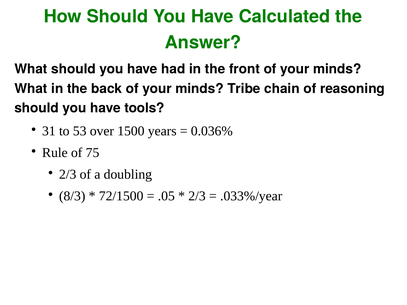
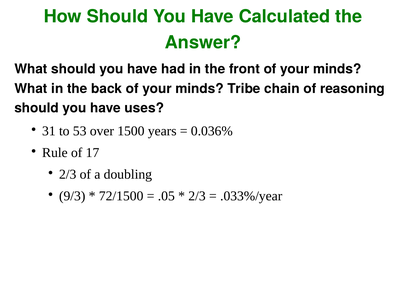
tools: tools -> uses (144, 108)
75: 75 -> 17 (93, 153)
8/3: 8/3 -> 9/3 (72, 196)
